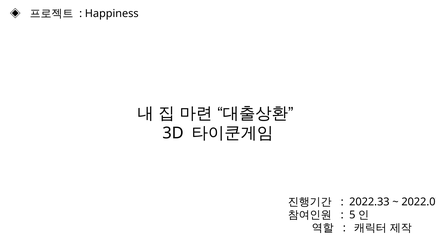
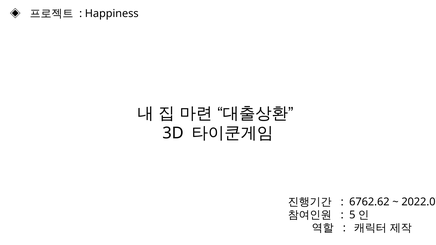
2022.33: 2022.33 -> 6762.62 (369, 202)
